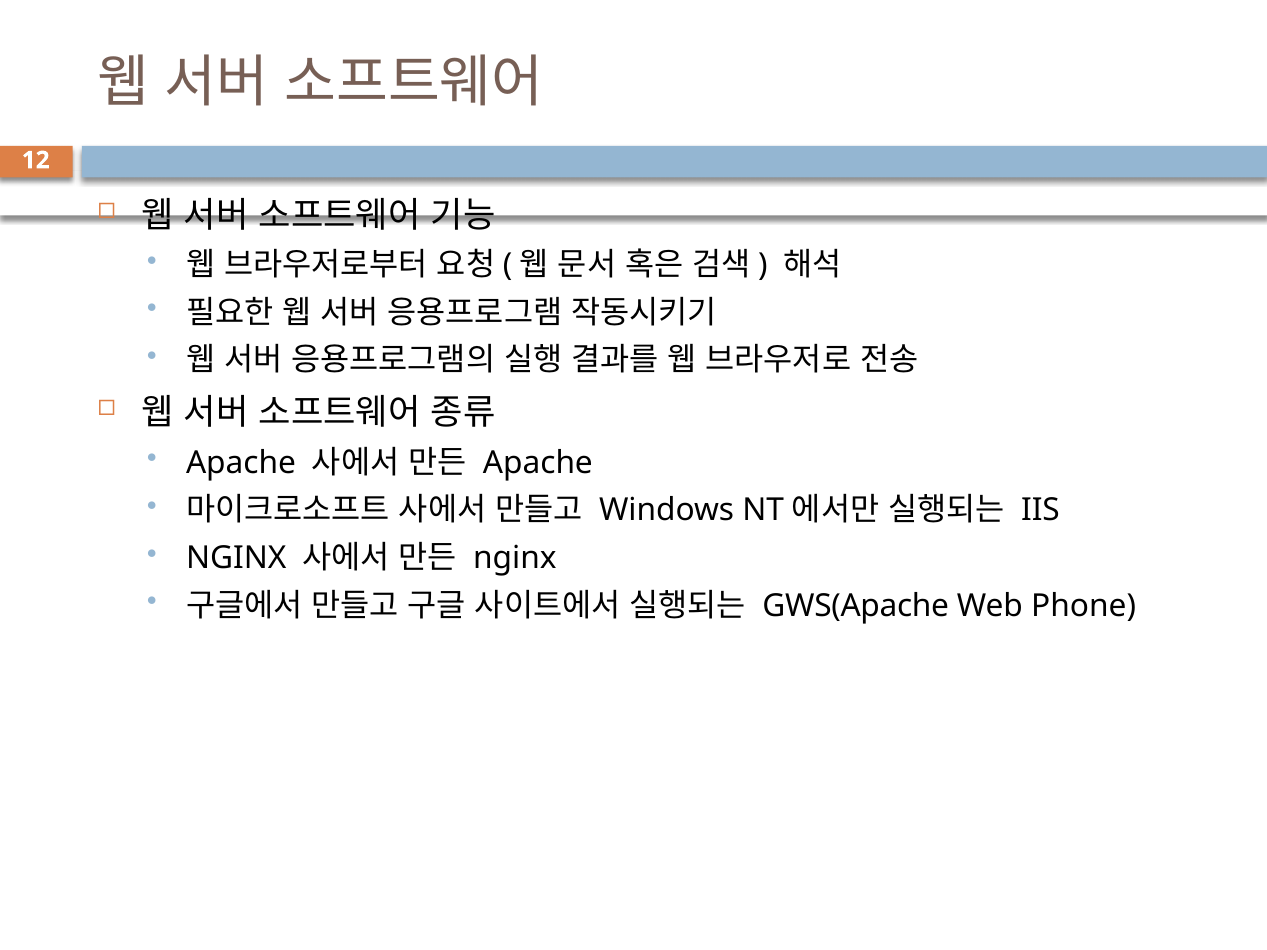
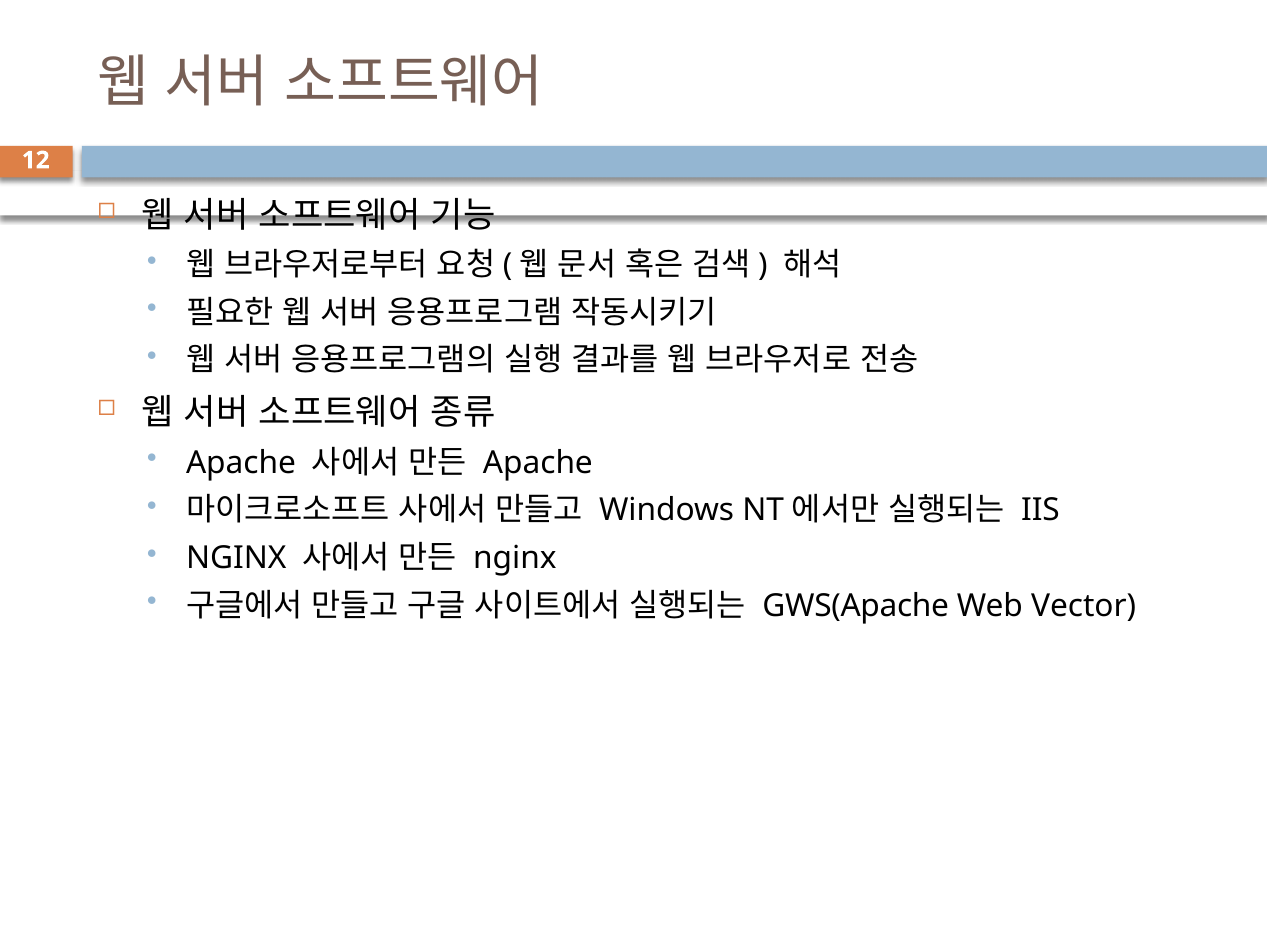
Phone: Phone -> Vector (1084, 606)
